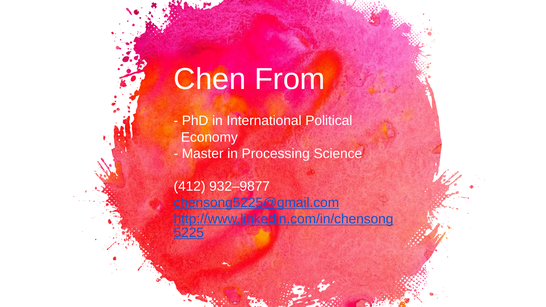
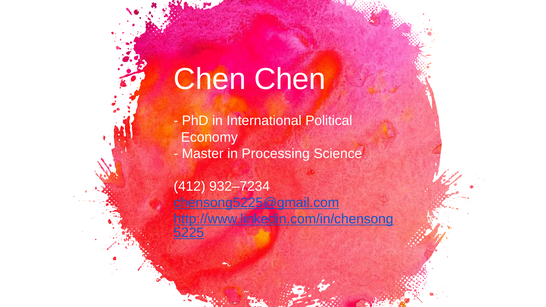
Chen From: From -> Chen (290, 79)
932–9877: 932–9877 -> 932–7234 (240, 186)
